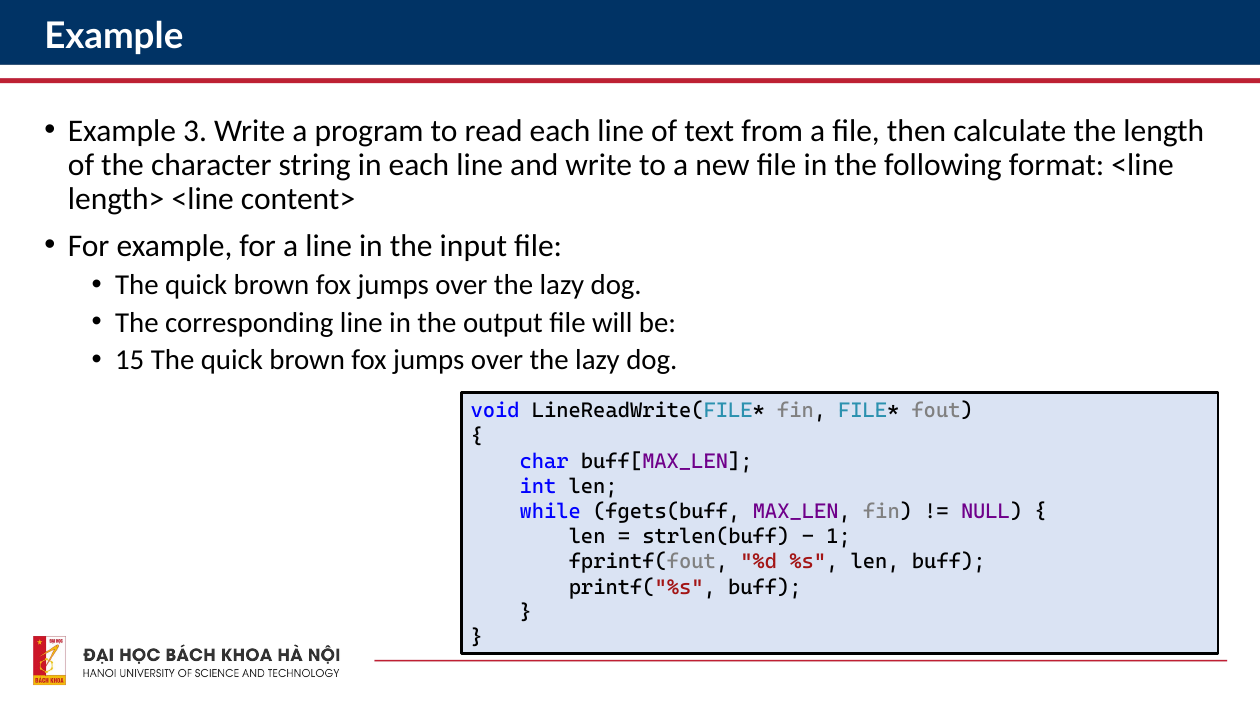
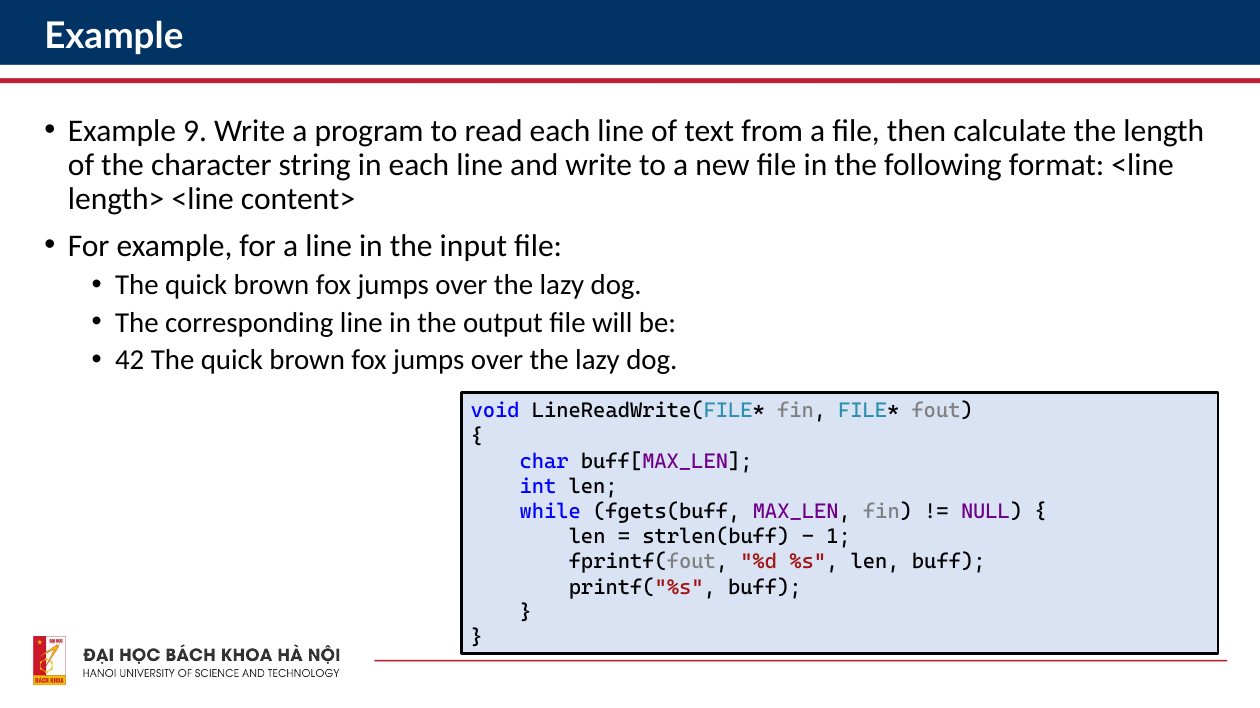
3: 3 -> 9 (195, 131)
15: 15 -> 42 (130, 361)
